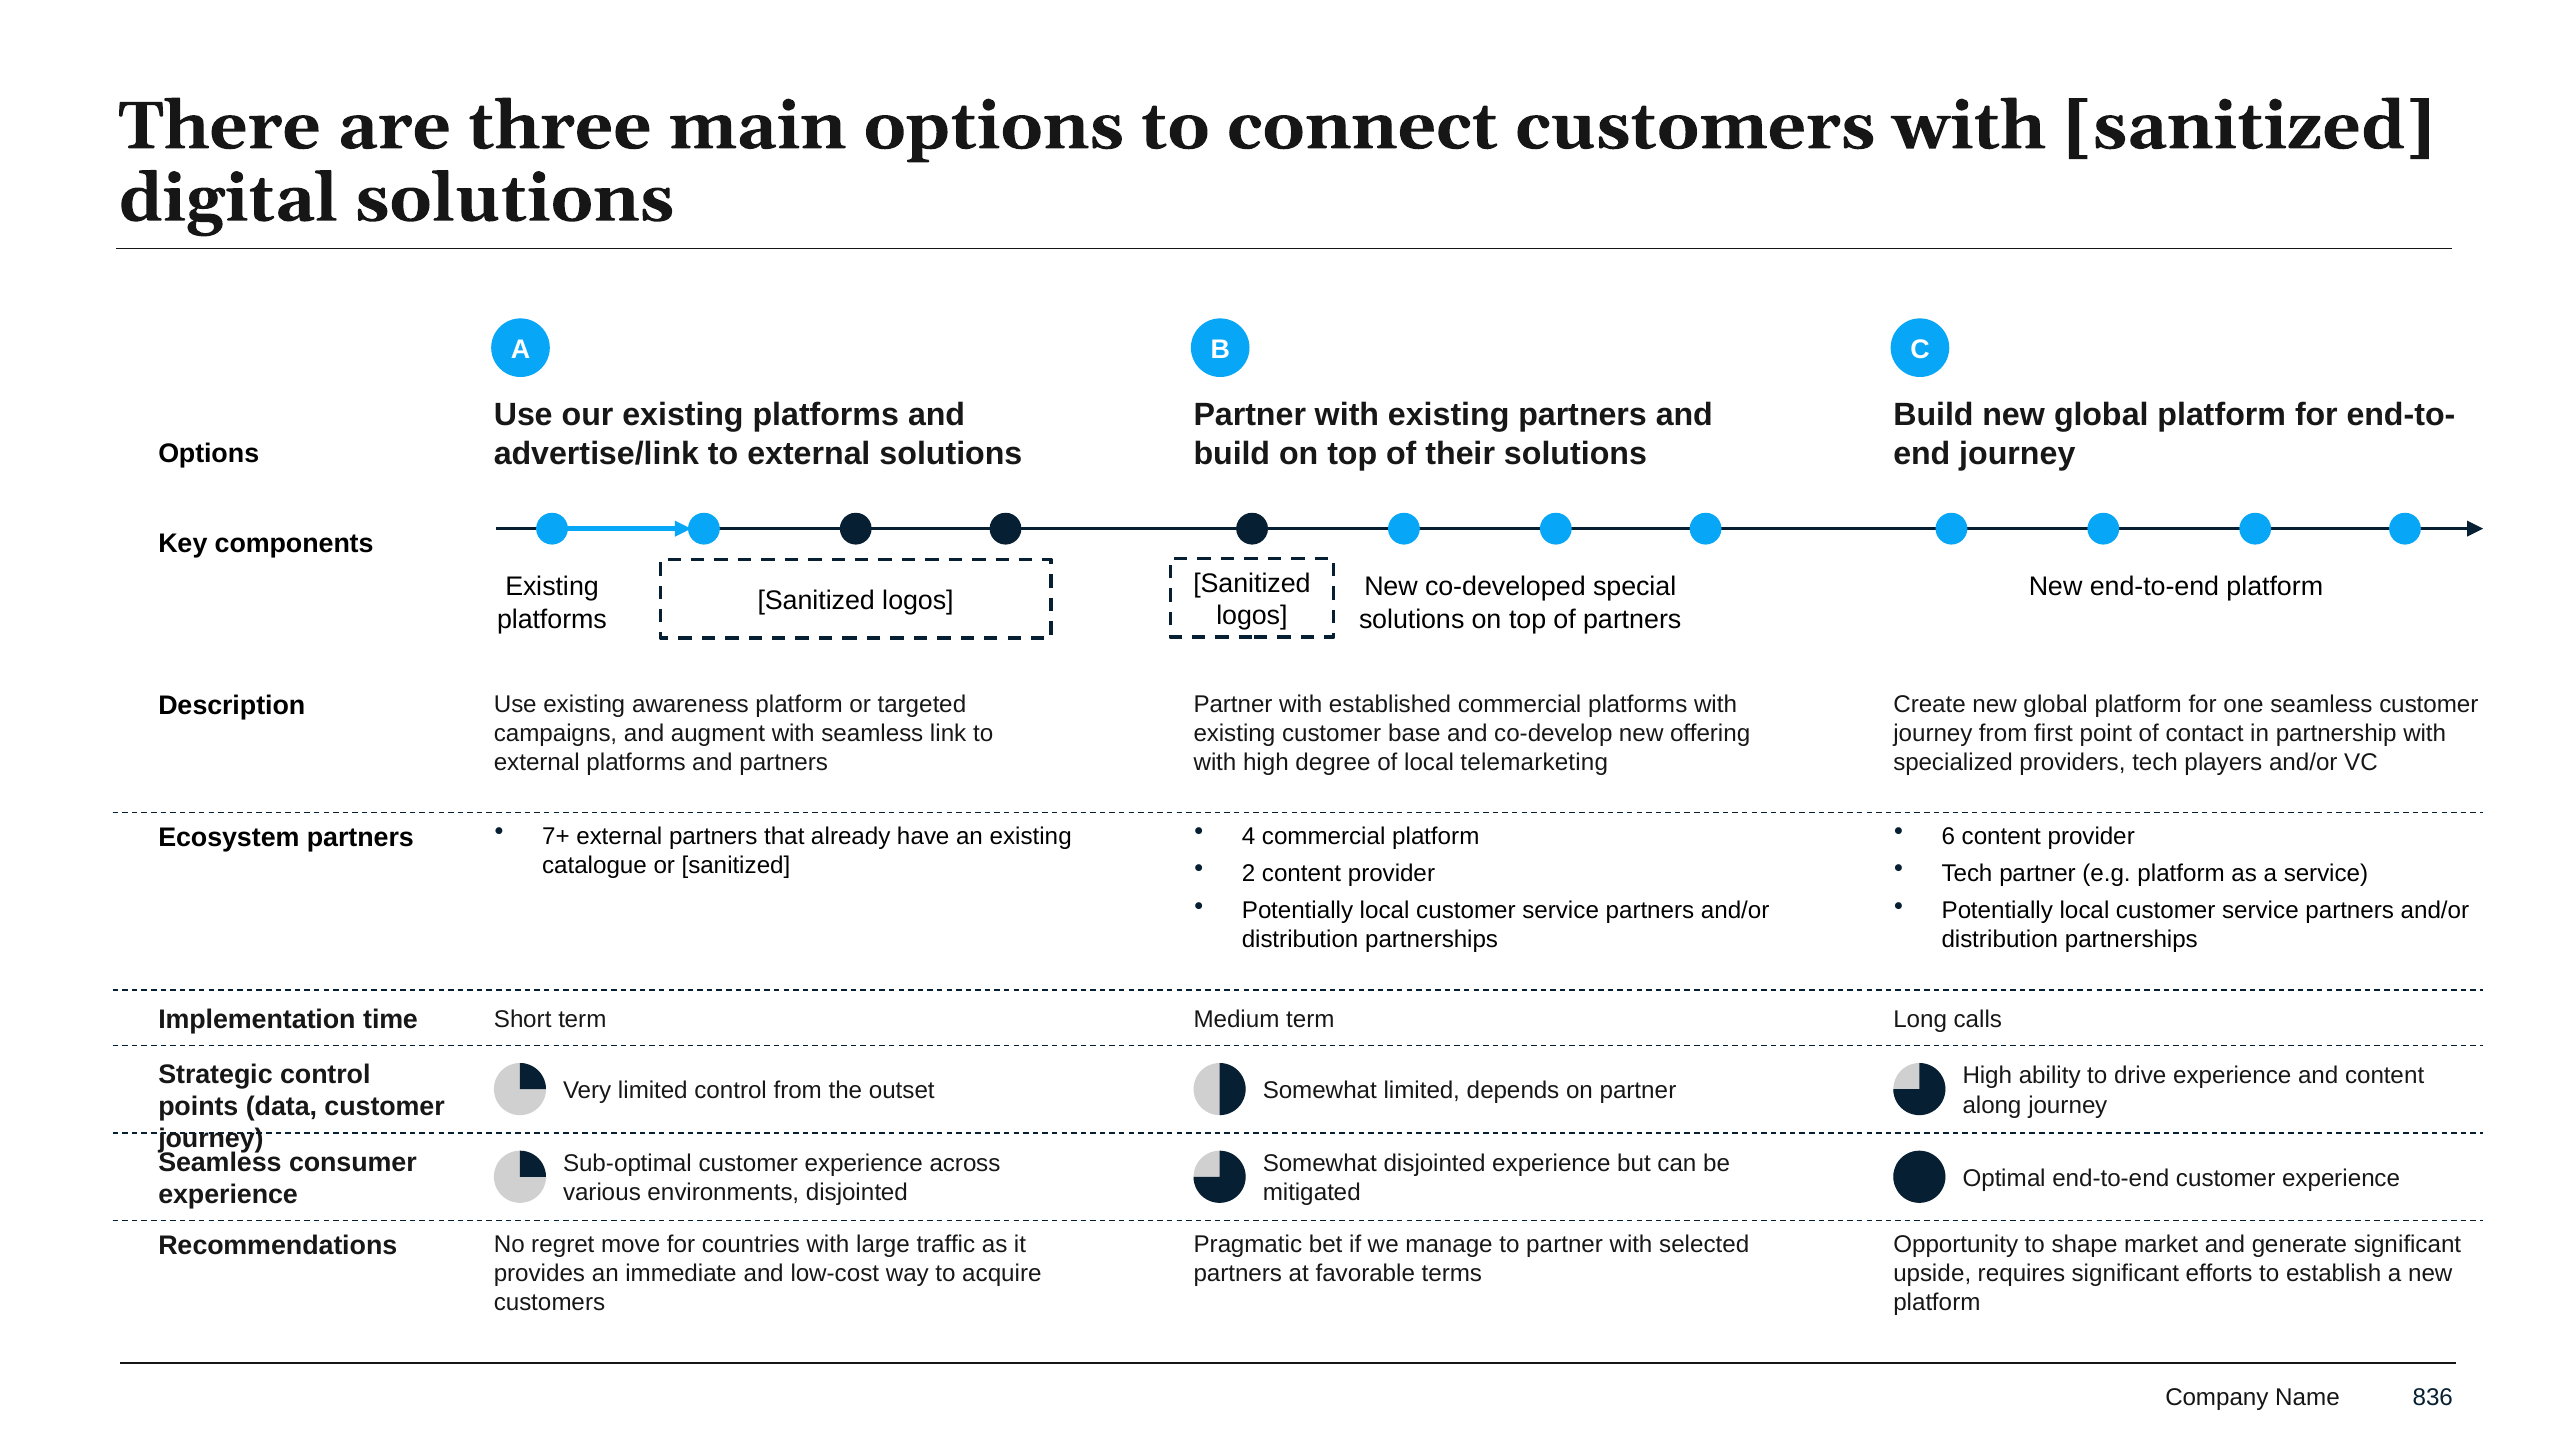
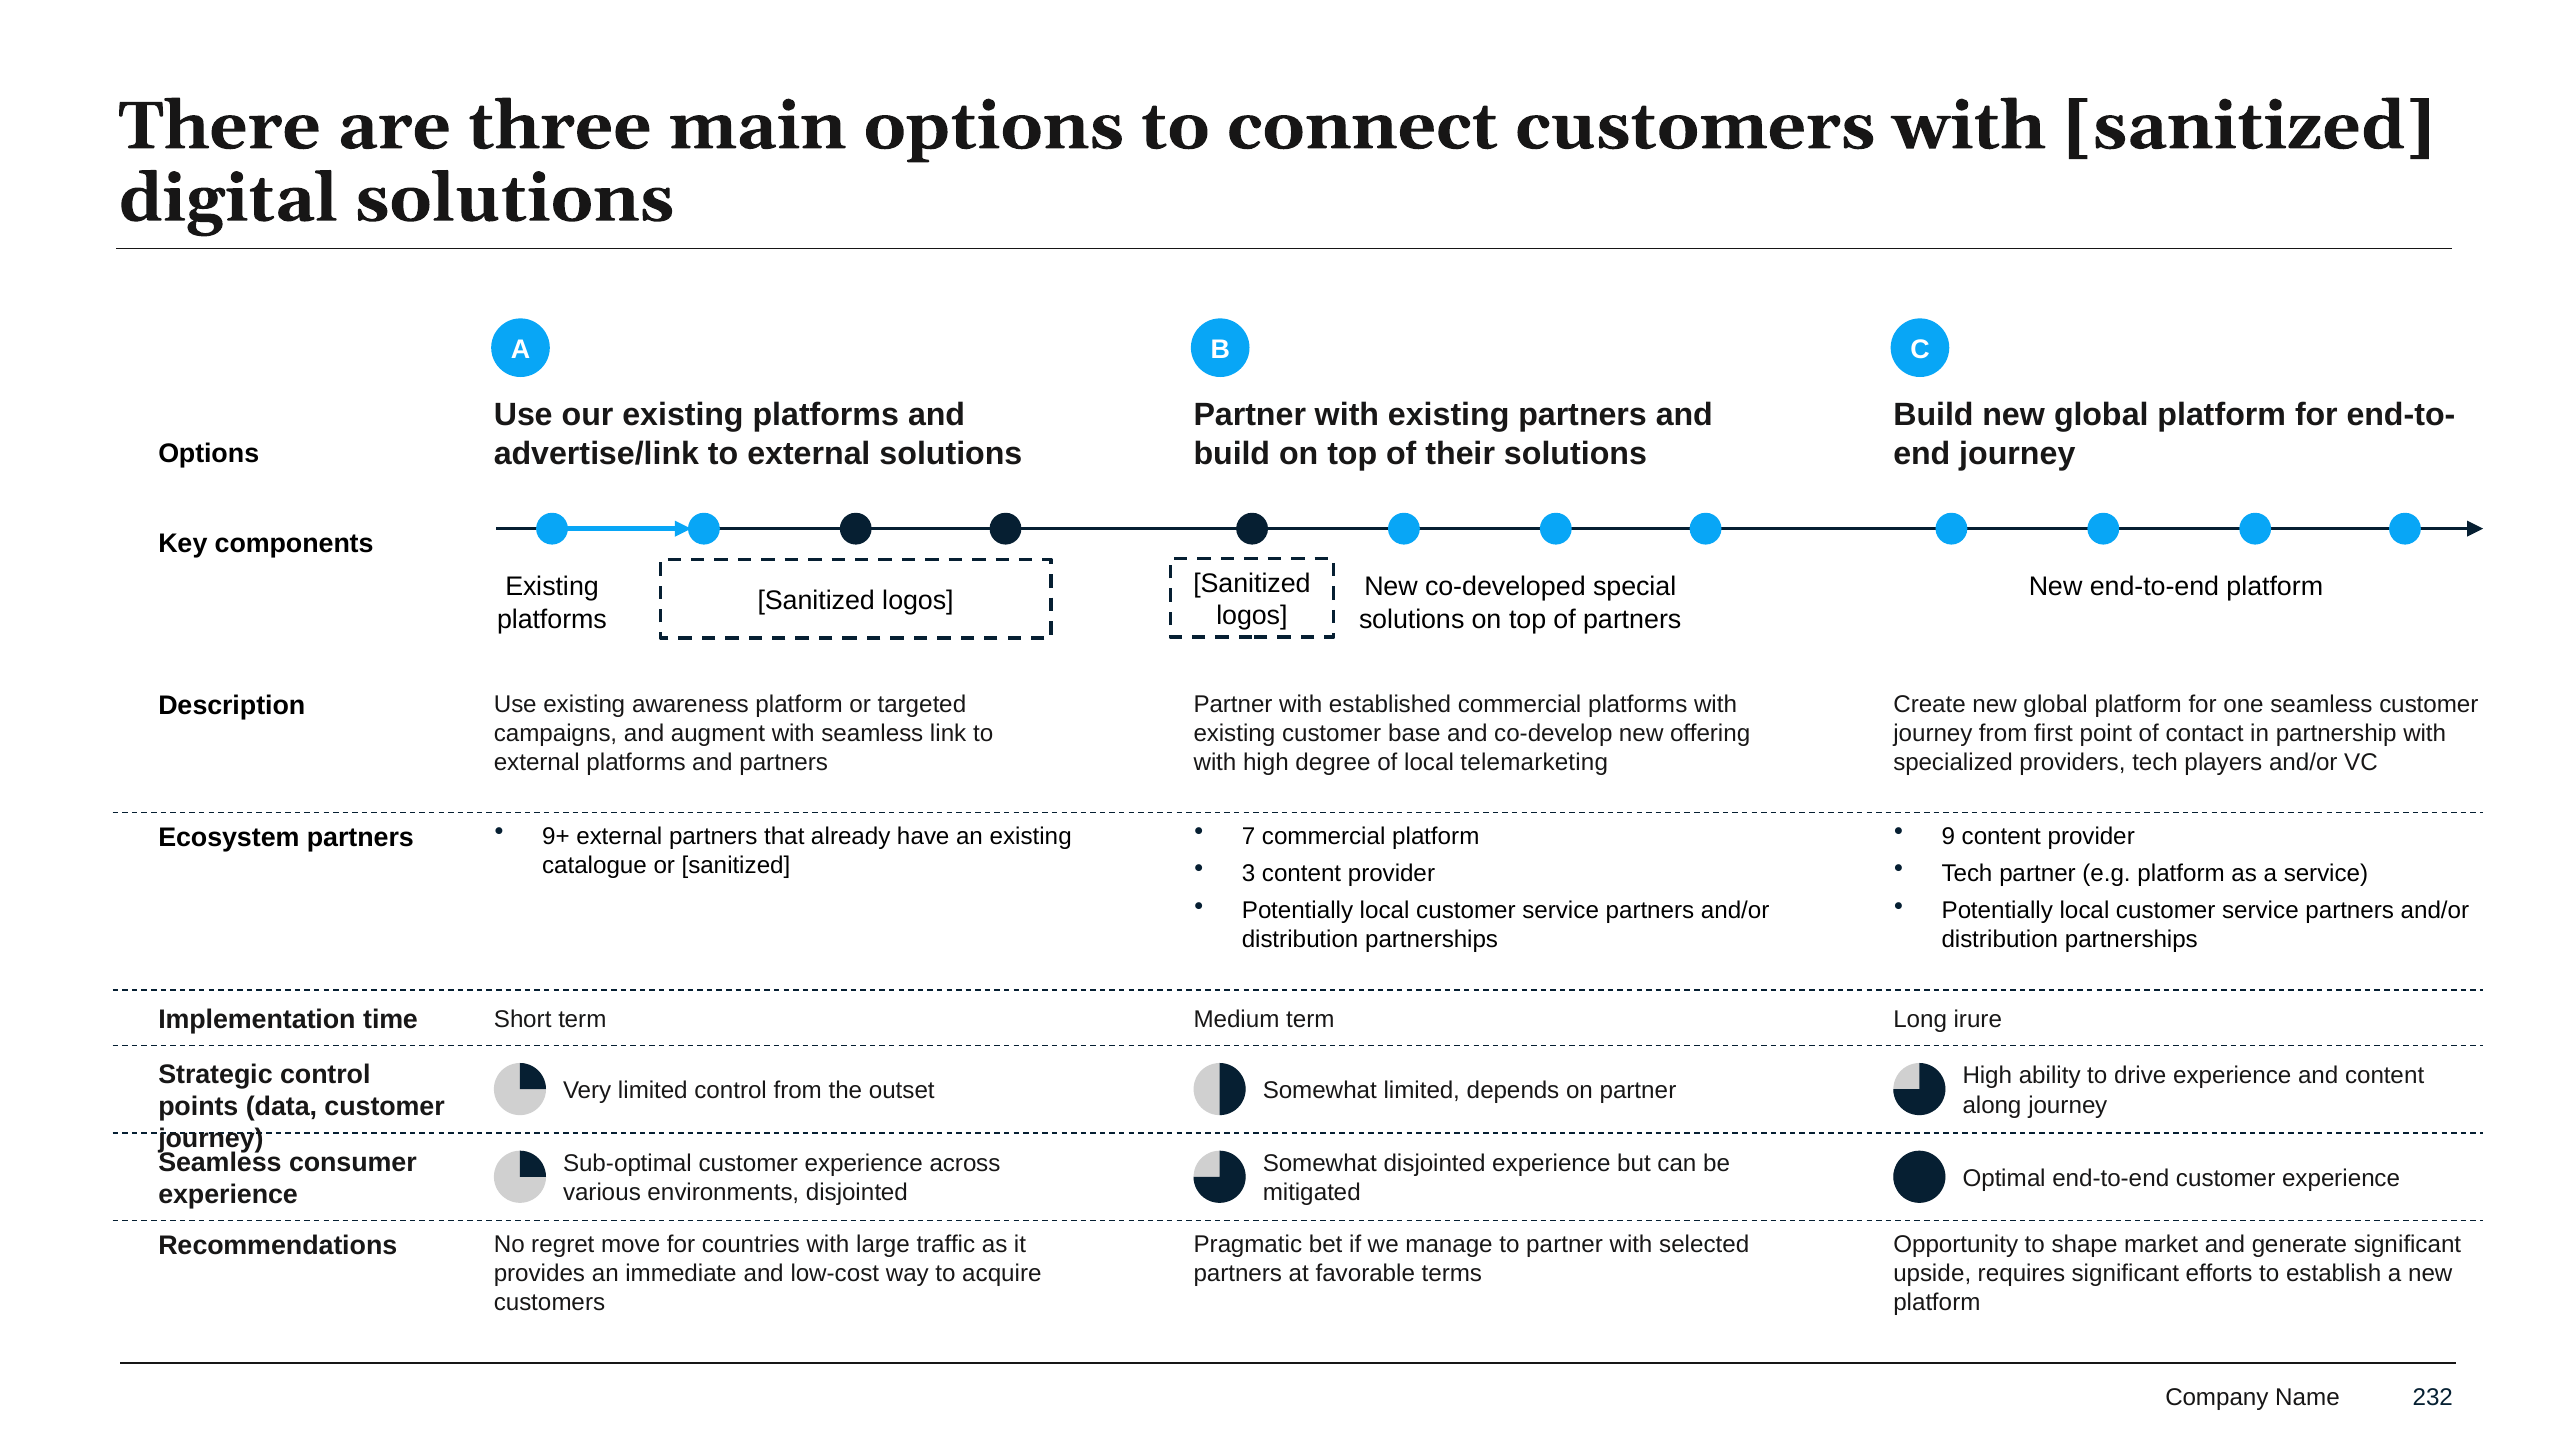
7+: 7+ -> 9+ (556, 836)
6: 6 -> 9 (1948, 836)
4: 4 -> 7 (1249, 836)
2: 2 -> 3 (1249, 873)
calls: calls -> irure (1978, 1019)
836: 836 -> 232 (2433, 1398)
